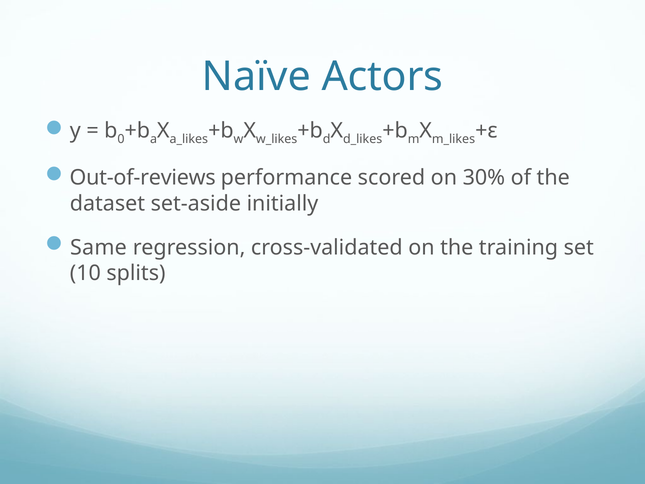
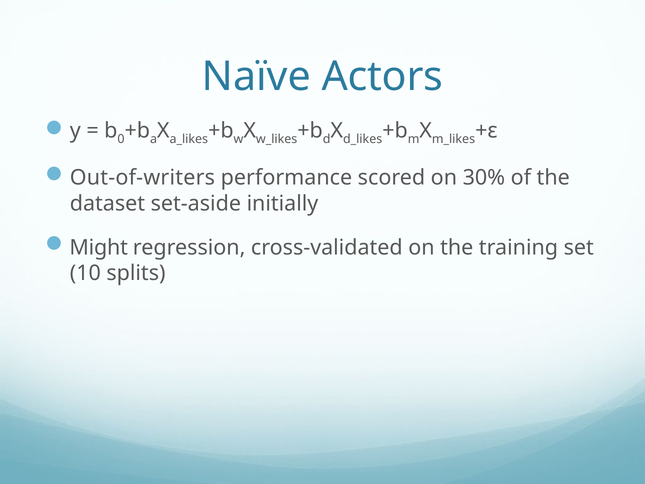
Out-of-reviews: Out-of-reviews -> Out-of-writers (142, 178)
Same: Same -> Might (99, 247)
